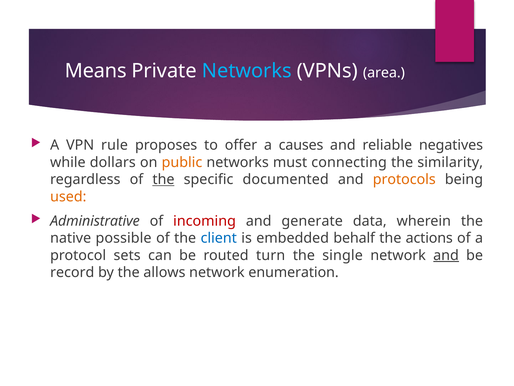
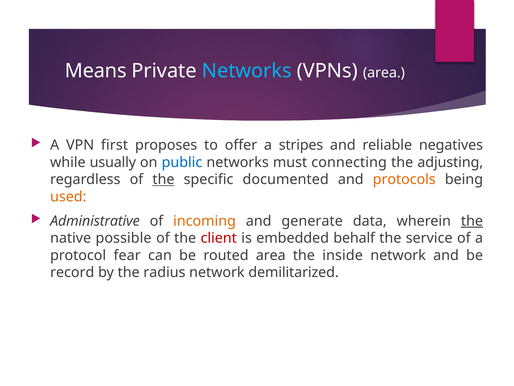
rule: rule -> first (115, 145)
causes: causes -> stripes (301, 145)
dollars: dollars -> usually (113, 162)
public colour: orange -> blue (182, 162)
similarity: similarity -> adjusting (450, 162)
incoming colour: red -> orange (205, 221)
the underline: none -> present (472, 221)
client colour: blue -> red (219, 238)
actions: actions -> service (429, 238)
sets: sets -> fear (127, 255)
routed turn: turn -> area (271, 255)
single: single -> inside (343, 255)
and underline: present -> none (446, 255)
allows: allows -> radius (164, 272)
enumeration: enumeration -> demilitarized (294, 272)
